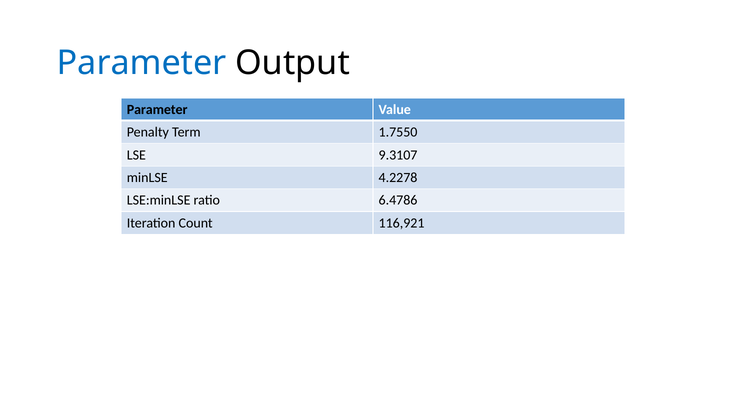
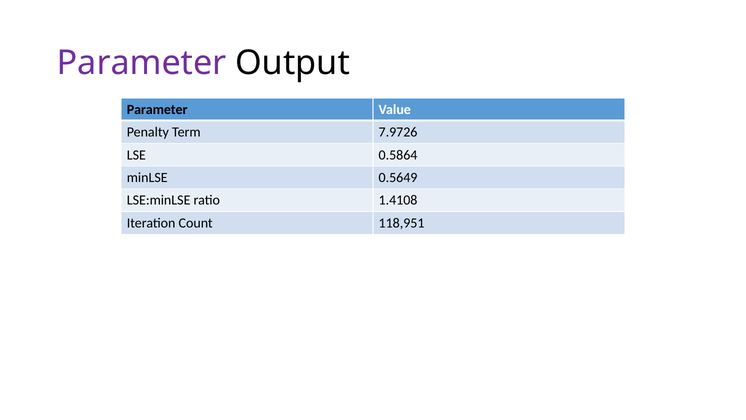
Parameter colour: blue -> purple (142, 63)
1.7550: 1.7550 -> 7.9726 (398, 132)
9.3107: 9.3107 -> 0.5864 (398, 155)
4.2278: 4.2278 -> 0.5649 (398, 177)
6.4786: 6.4786 -> 1.4108 (398, 200)
116,921: 116,921 -> 118,951 (402, 223)
